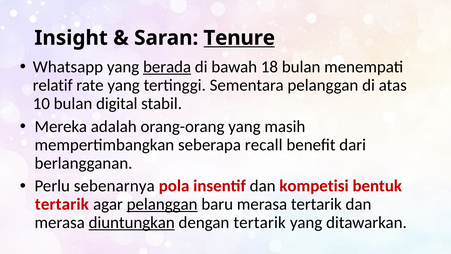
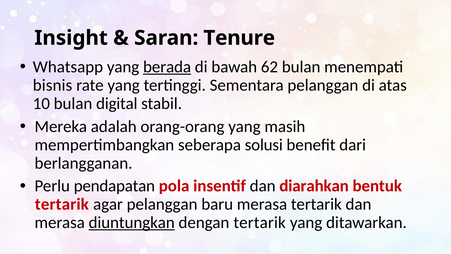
Tenure underline: present -> none (239, 38)
18: 18 -> 62 (269, 67)
relatif: relatif -> bisnis (53, 85)
recall: recall -> solusi (264, 145)
sebenarnya: sebenarnya -> pendapatan (114, 186)
kompetisi: kompetisi -> diarahkan (314, 186)
pelanggan underline: present -> none (162, 204)
